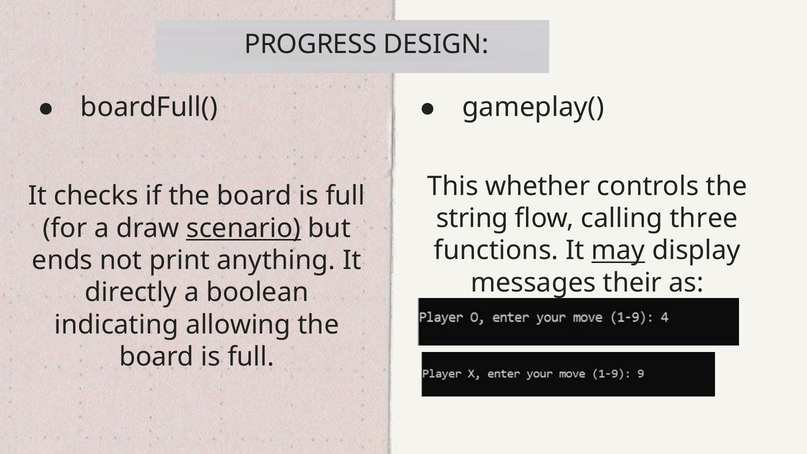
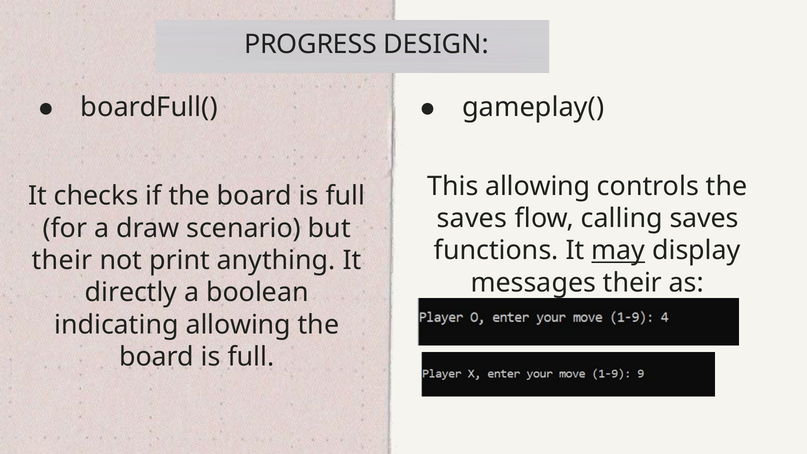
This whether: whether -> allowing (538, 186)
string: string -> saves (472, 218)
calling three: three -> saves (704, 218)
scenario underline: present -> none (244, 228)
ends: ends -> their (62, 260)
